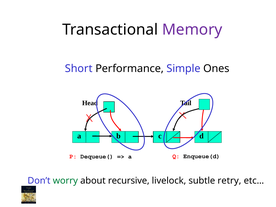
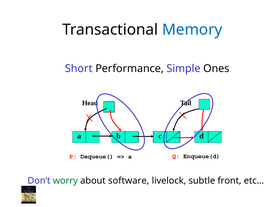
Memory colour: purple -> blue (192, 30)
recursive: recursive -> software (129, 181)
retry: retry -> front (229, 181)
